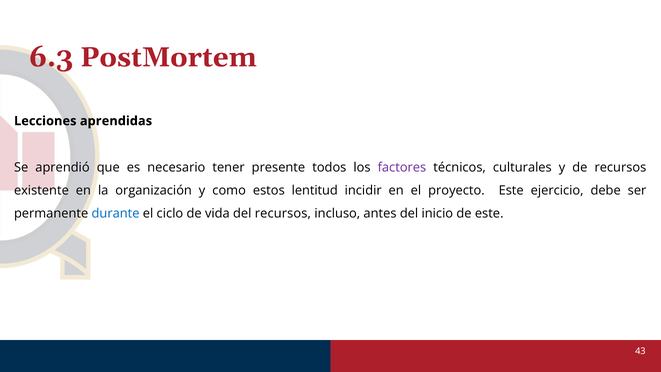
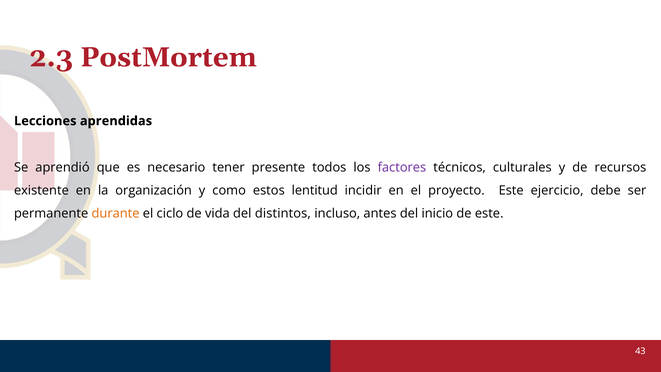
6.3: 6.3 -> 2.3 (51, 57)
durante colour: blue -> orange (116, 213)
del recursos: recursos -> distintos (283, 213)
